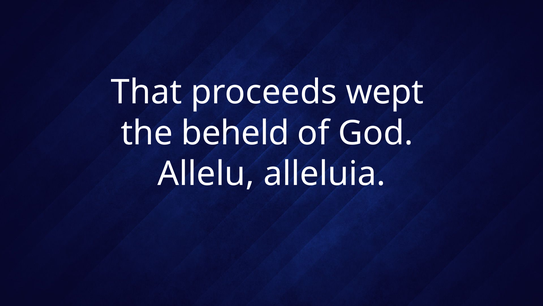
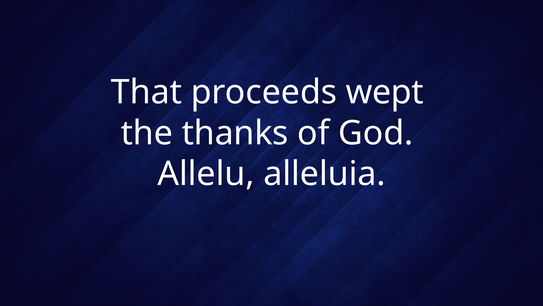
beheld: beheld -> thanks (235, 133)
